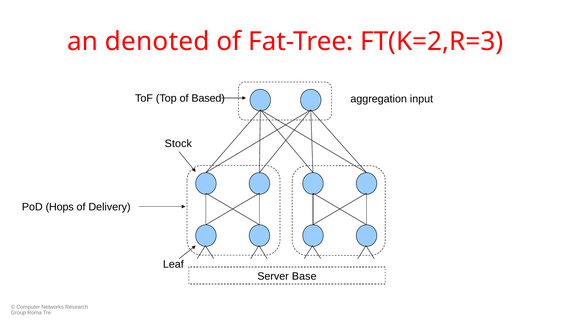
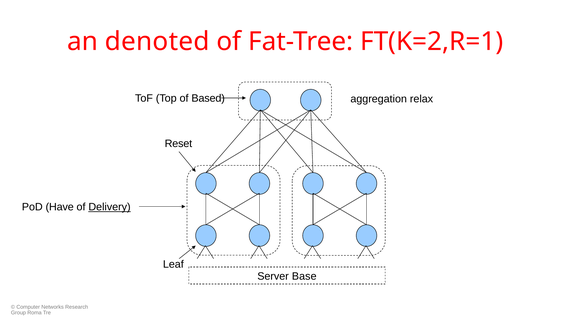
FT(K=2,R=3: FT(K=2,R=3 -> FT(K=2,R=1 (432, 41)
input: input -> relax (422, 99)
Stock: Stock -> Reset (178, 144)
Hops: Hops -> Have (60, 207)
Delivery underline: none -> present (110, 207)
